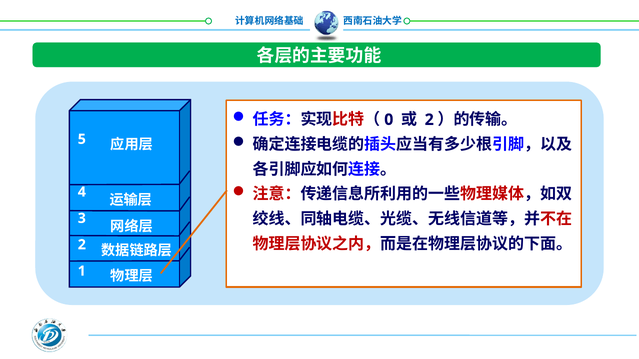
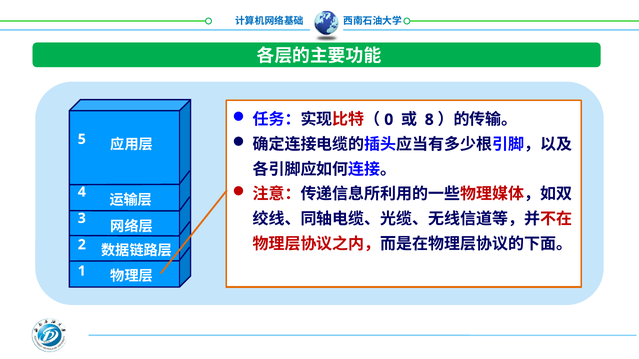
2: 2 -> 8 (429, 120)
